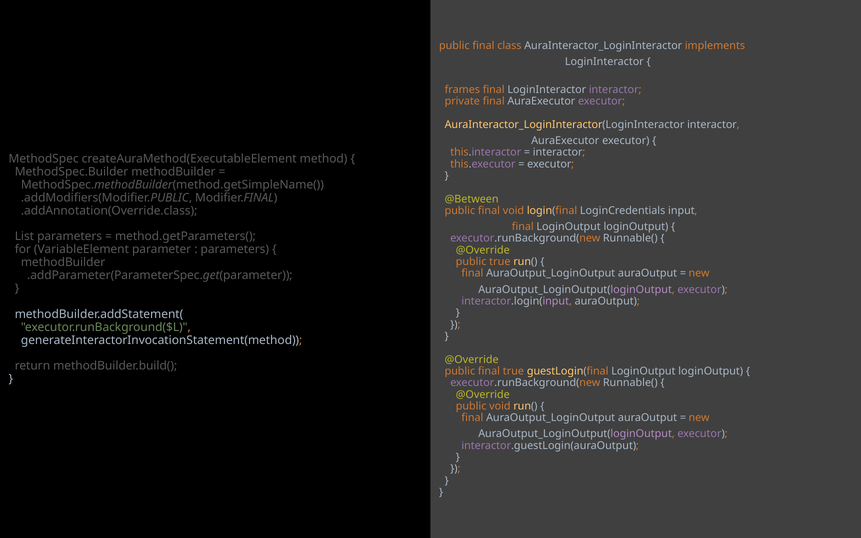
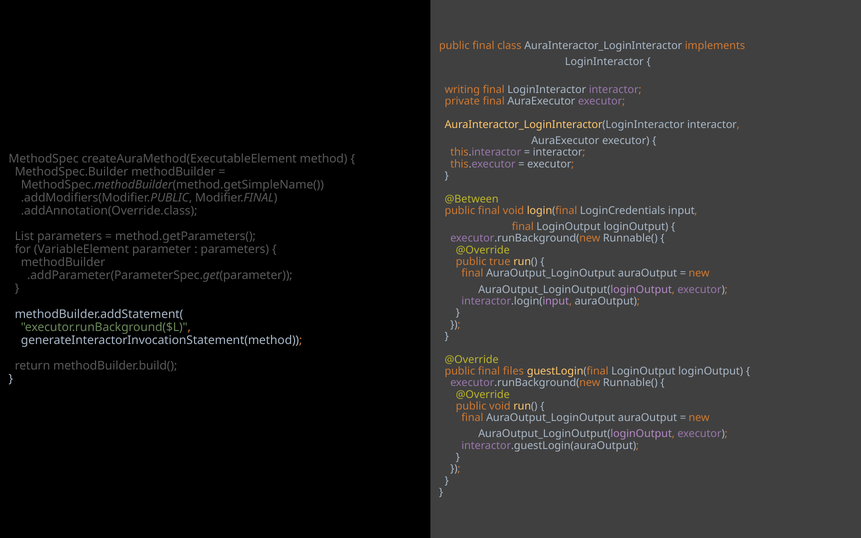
frames: frames -> writing (462, 90)
final true: true -> files (513, 371)
